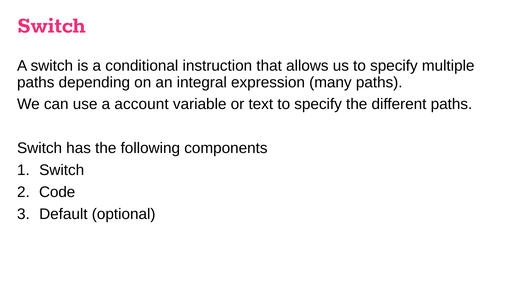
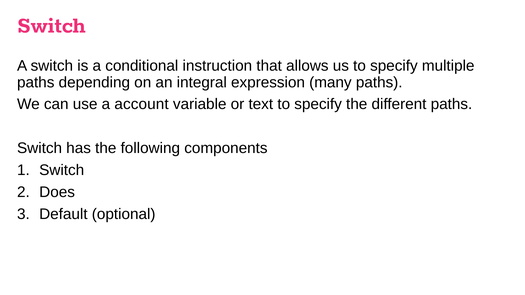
Code: Code -> Does (57, 192)
